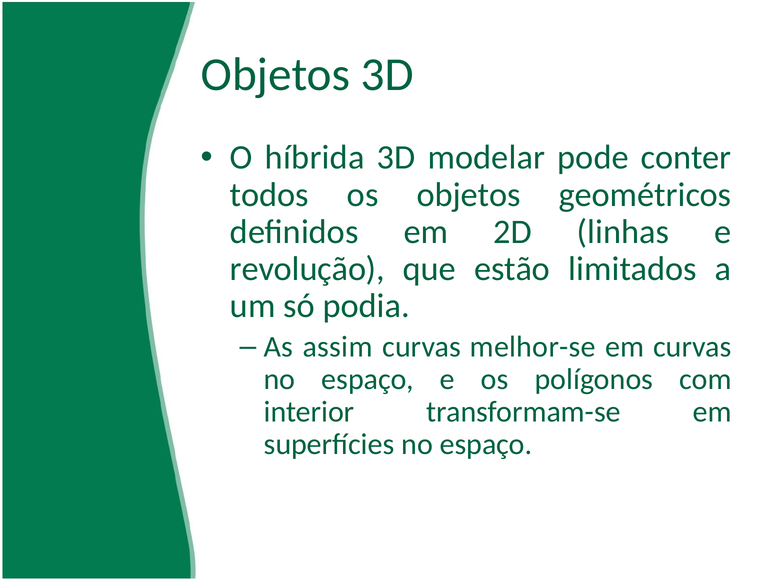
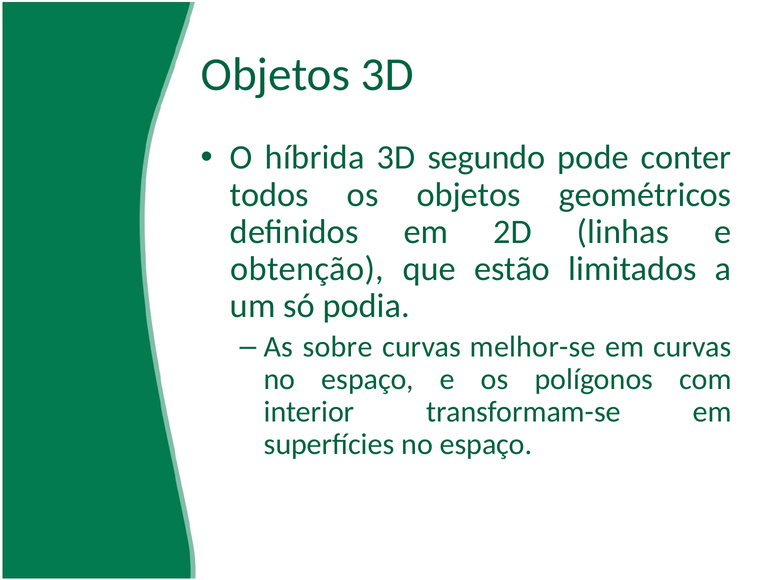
modelar: modelar -> segundo (486, 158)
revolução: revolução -> obtenção (307, 269)
assim: assim -> sobre (338, 347)
